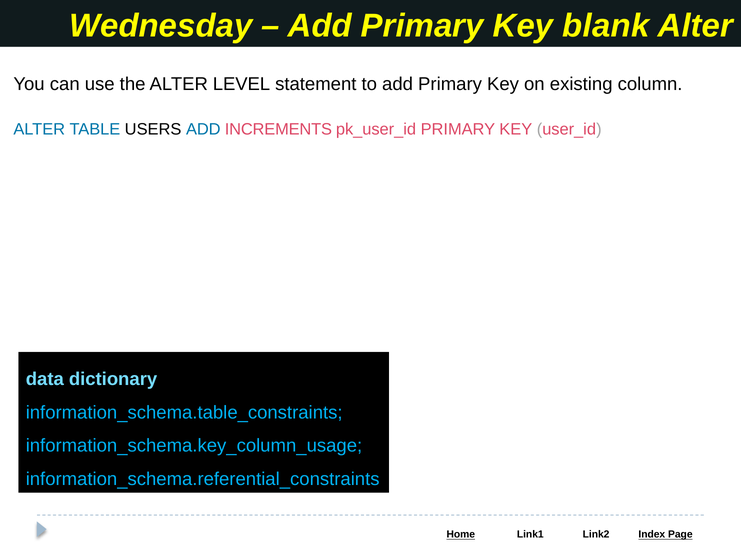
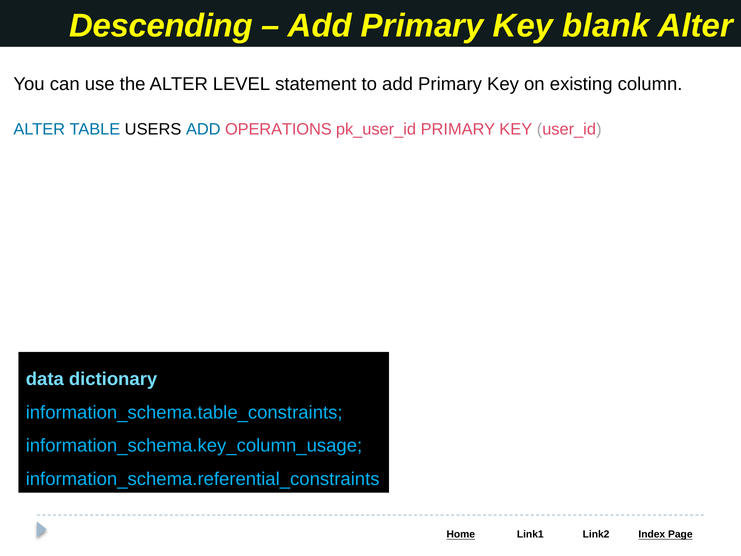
Wednesday: Wednesday -> Descending (161, 26)
INCREMENTS: INCREMENTS -> OPERATIONS (278, 129)
